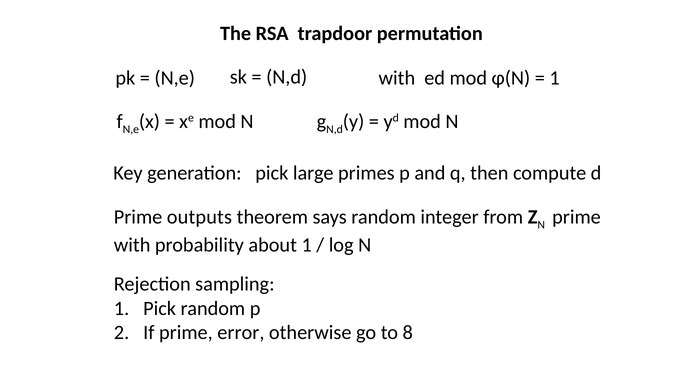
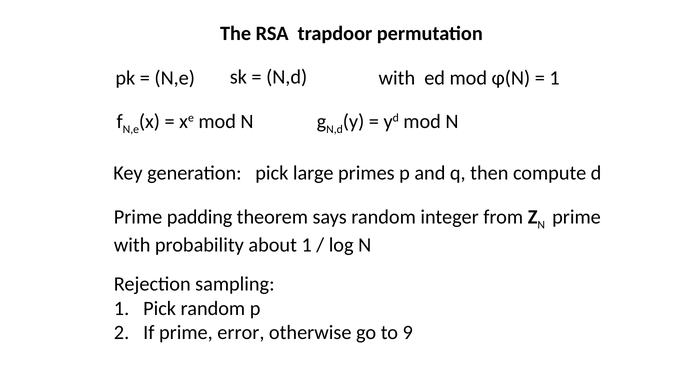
outputs: outputs -> padding (200, 217)
8: 8 -> 9 (408, 332)
